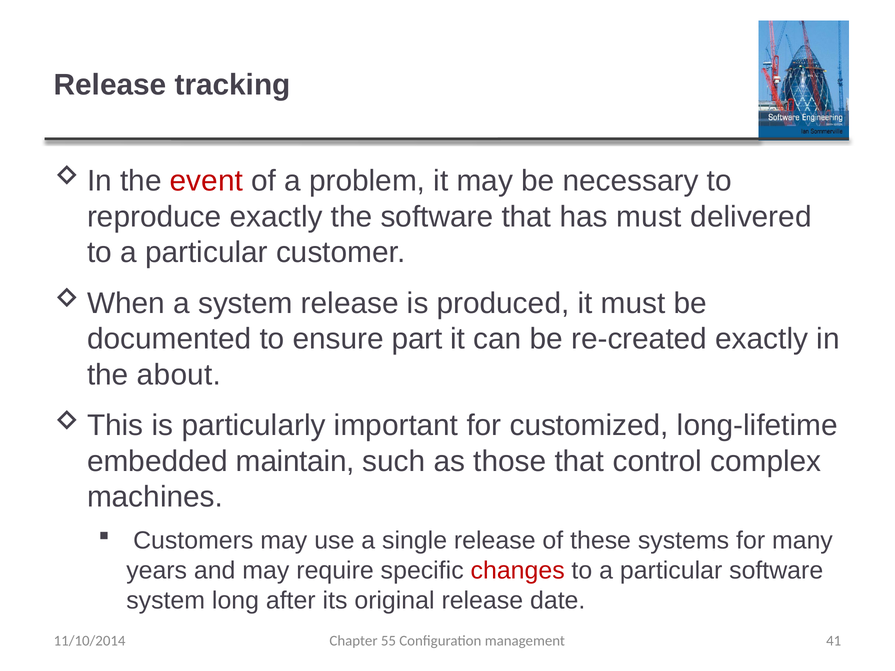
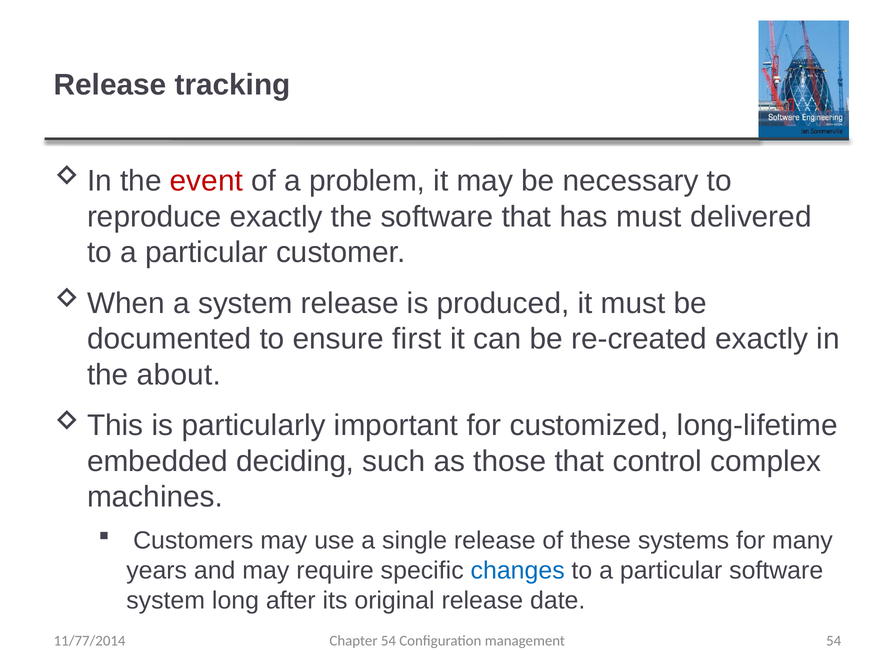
part: part -> first (417, 339)
maintain: maintain -> deciding (295, 462)
changes colour: red -> blue (518, 571)
Chapter 55: 55 -> 54 (388, 641)
management 41: 41 -> 54 (834, 641)
11/10/2014: 11/10/2014 -> 11/77/2014 (90, 641)
